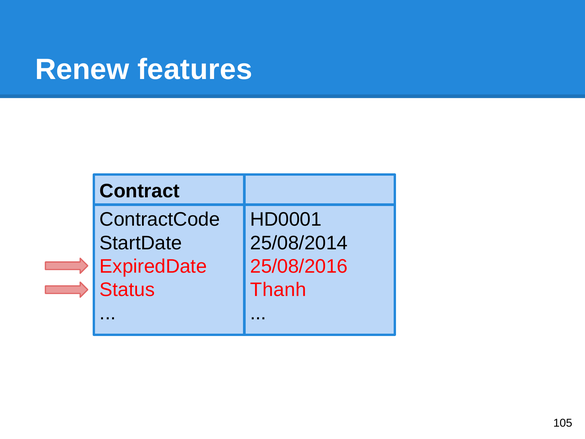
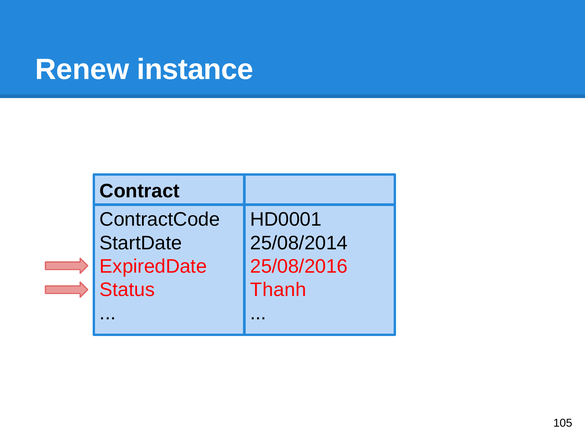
features: features -> instance (195, 69)
